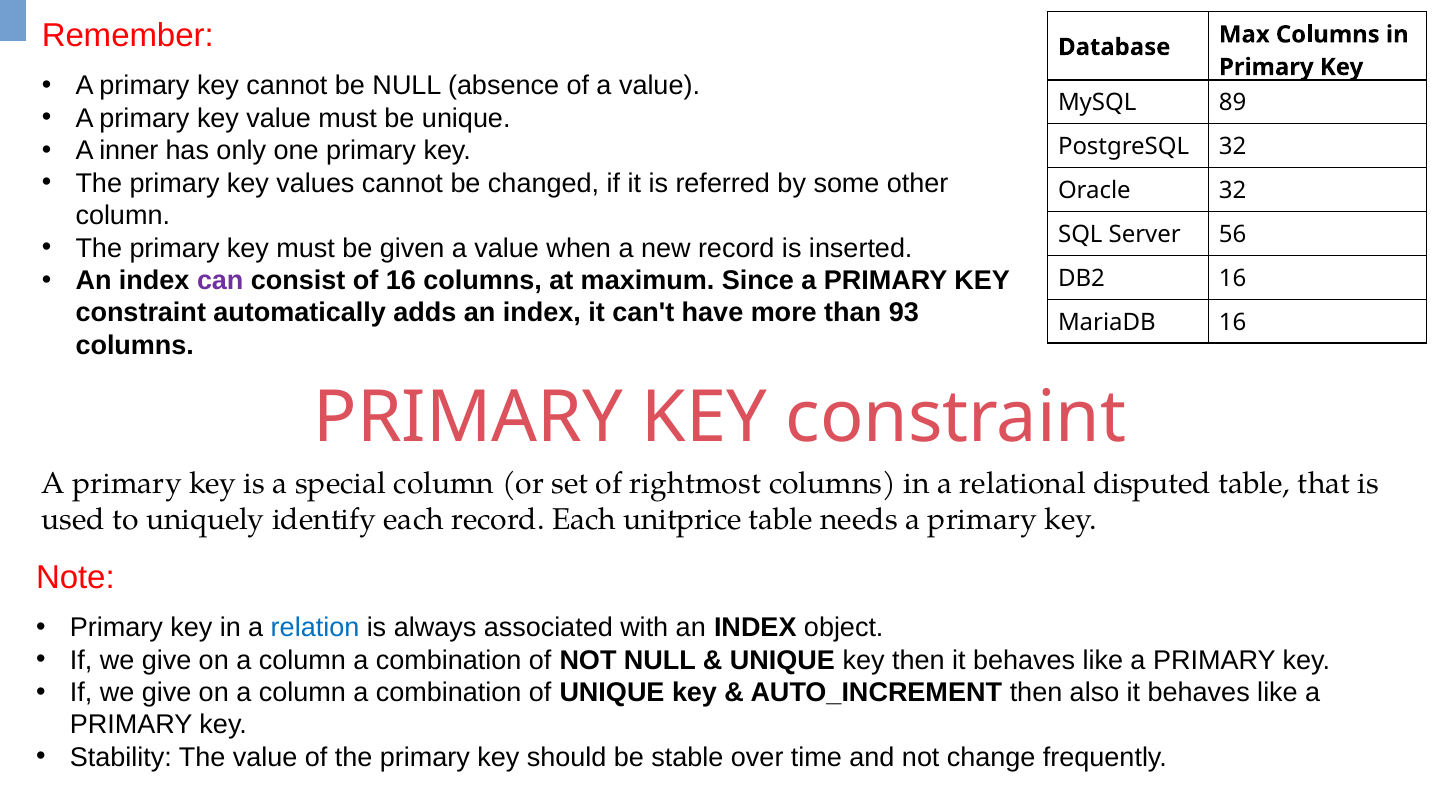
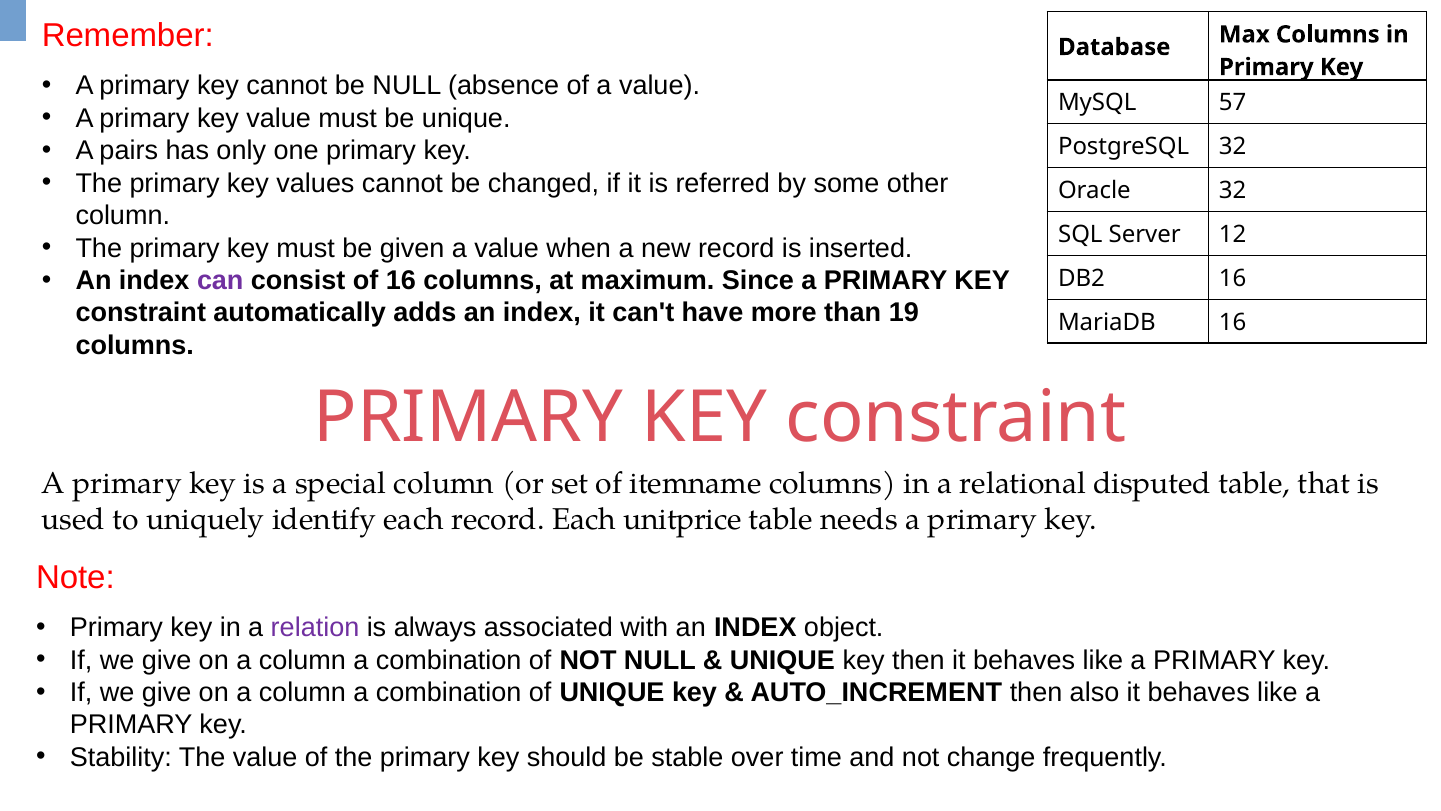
89: 89 -> 57 (1233, 103)
inner: inner -> pairs (129, 151)
56: 56 -> 12 (1233, 234)
93: 93 -> 19 (904, 313)
rightmost: rightmost -> itemname (696, 483)
relation colour: blue -> purple (315, 627)
